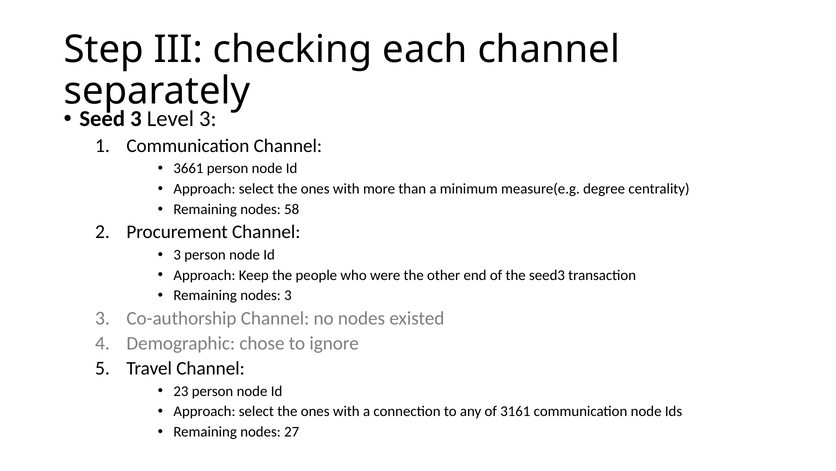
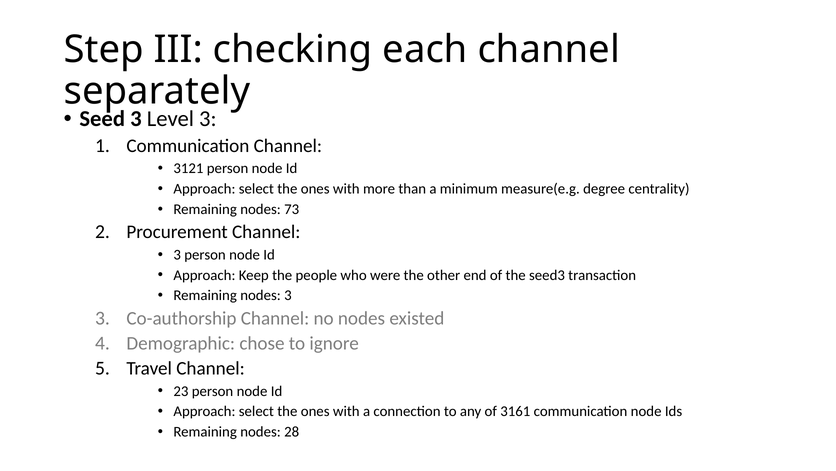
3661: 3661 -> 3121 (188, 168)
58: 58 -> 73 (292, 209)
27: 27 -> 28 (292, 431)
